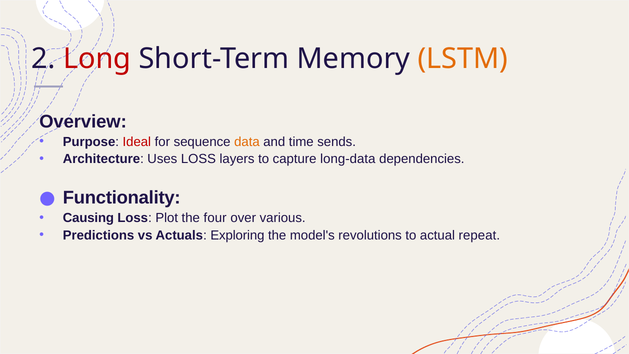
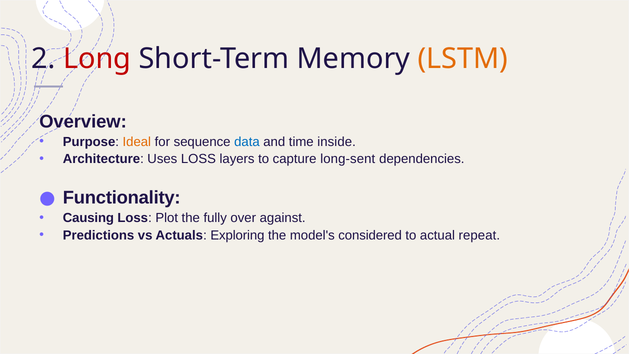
Ideal colour: red -> orange (137, 142)
data colour: orange -> blue (247, 142)
sends: sends -> inside (337, 142)
long-data: long-data -> long-sent (348, 159)
four: four -> fully (215, 218)
various: various -> against (283, 218)
revolutions: revolutions -> considered (370, 235)
